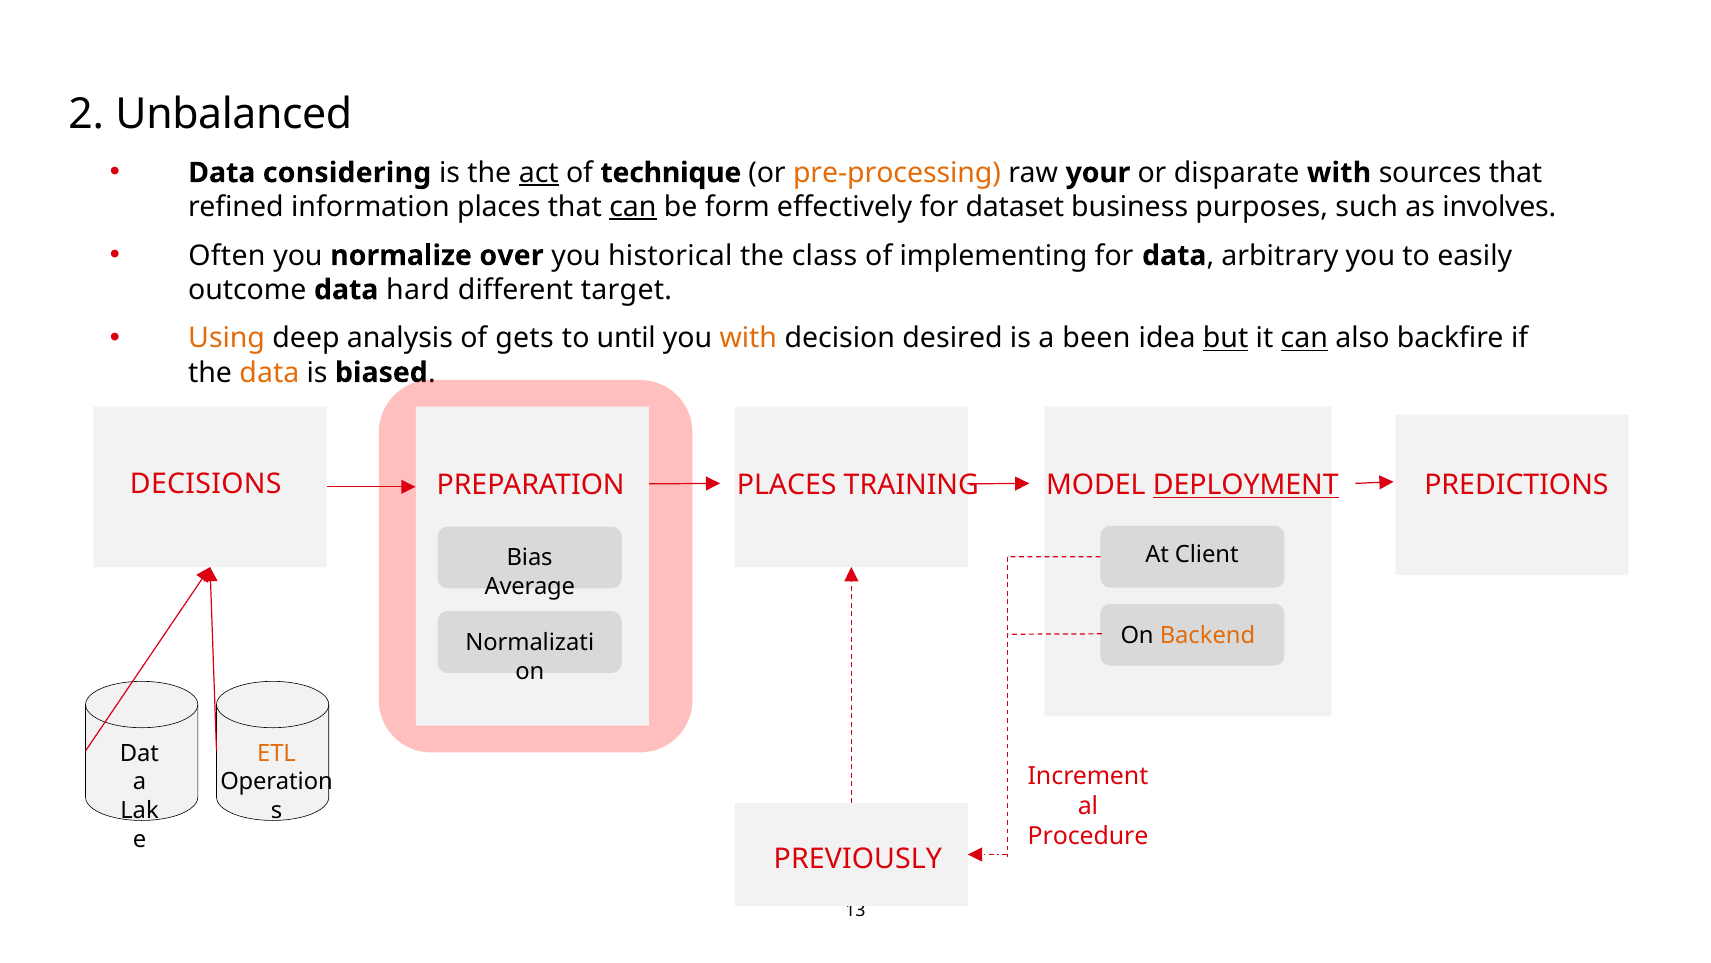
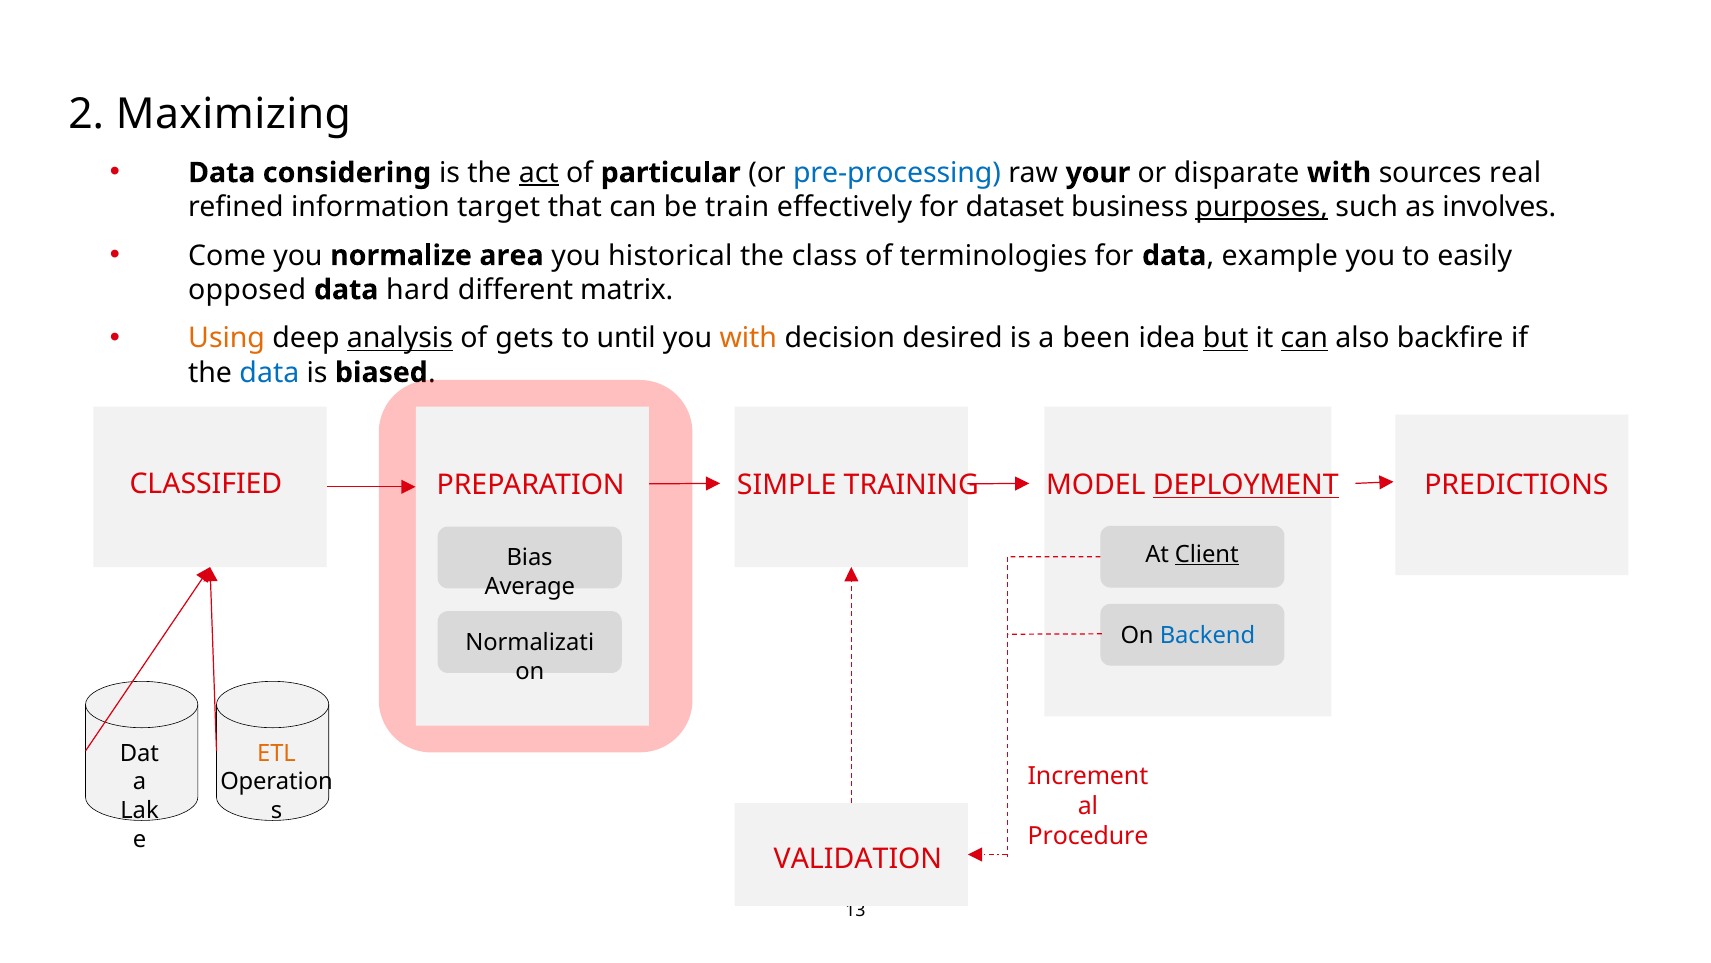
Unbalanced: Unbalanced -> Maximizing (233, 114)
technique: technique -> particular (671, 173)
pre-processing colour: orange -> blue (897, 173)
sources that: that -> real (1515, 173)
information places: places -> target (499, 207)
can underline: present -> none (633, 207)
form: form -> train (737, 207)
purposes underline: none -> present (1262, 207)
Often: Often -> Come (227, 255)
over: over -> area (512, 255)
implementing: implementing -> terminologies (993, 255)
arbitrary: arbitrary -> example (1280, 255)
outcome: outcome -> opposed (247, 290)
target: target -> matrix (627, 290)
analysis underline: none -> present (400, 338)
data colour: orange -> blue (269, 372)
DECISIONS: DECISIONS -> CLASSIFIED (206, 484)
PREPARATION PLACES: PLACES -> SIMPLE (787, 485)
Client underline: none -> present (1207, 554)
Backend colour: orange -> blue (1207, 635)
PREVIOUSLY: PREVIOUSLY -> VALIDATION (858, 858)
